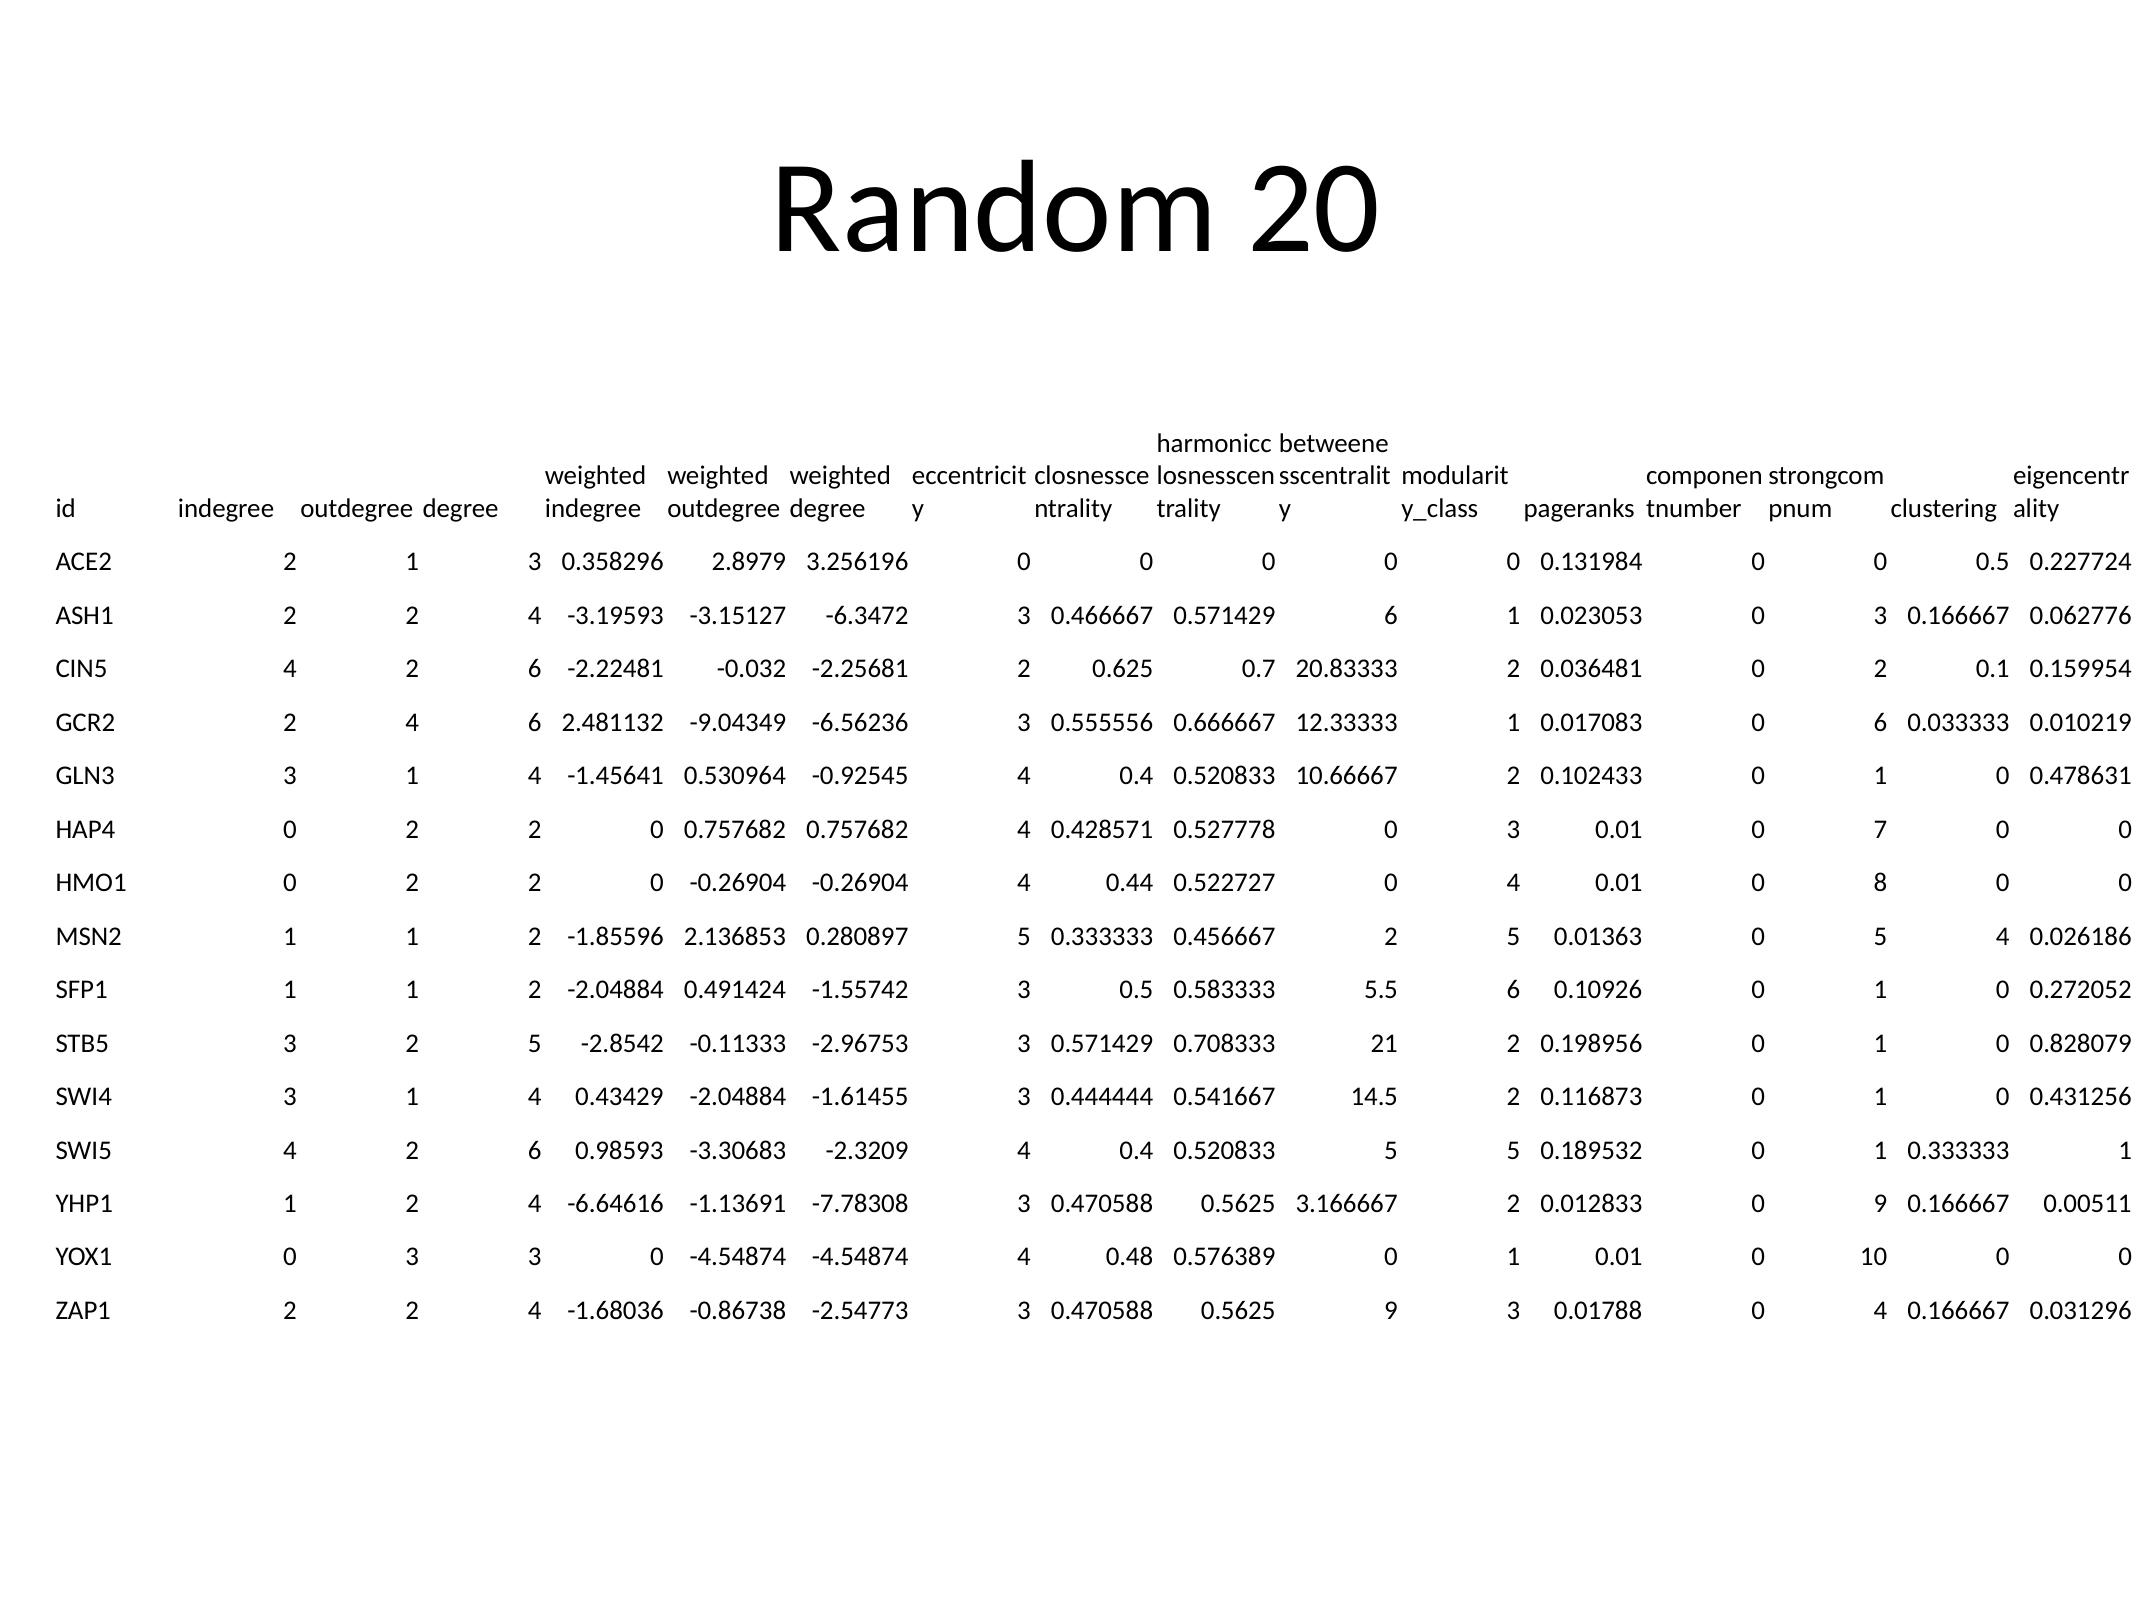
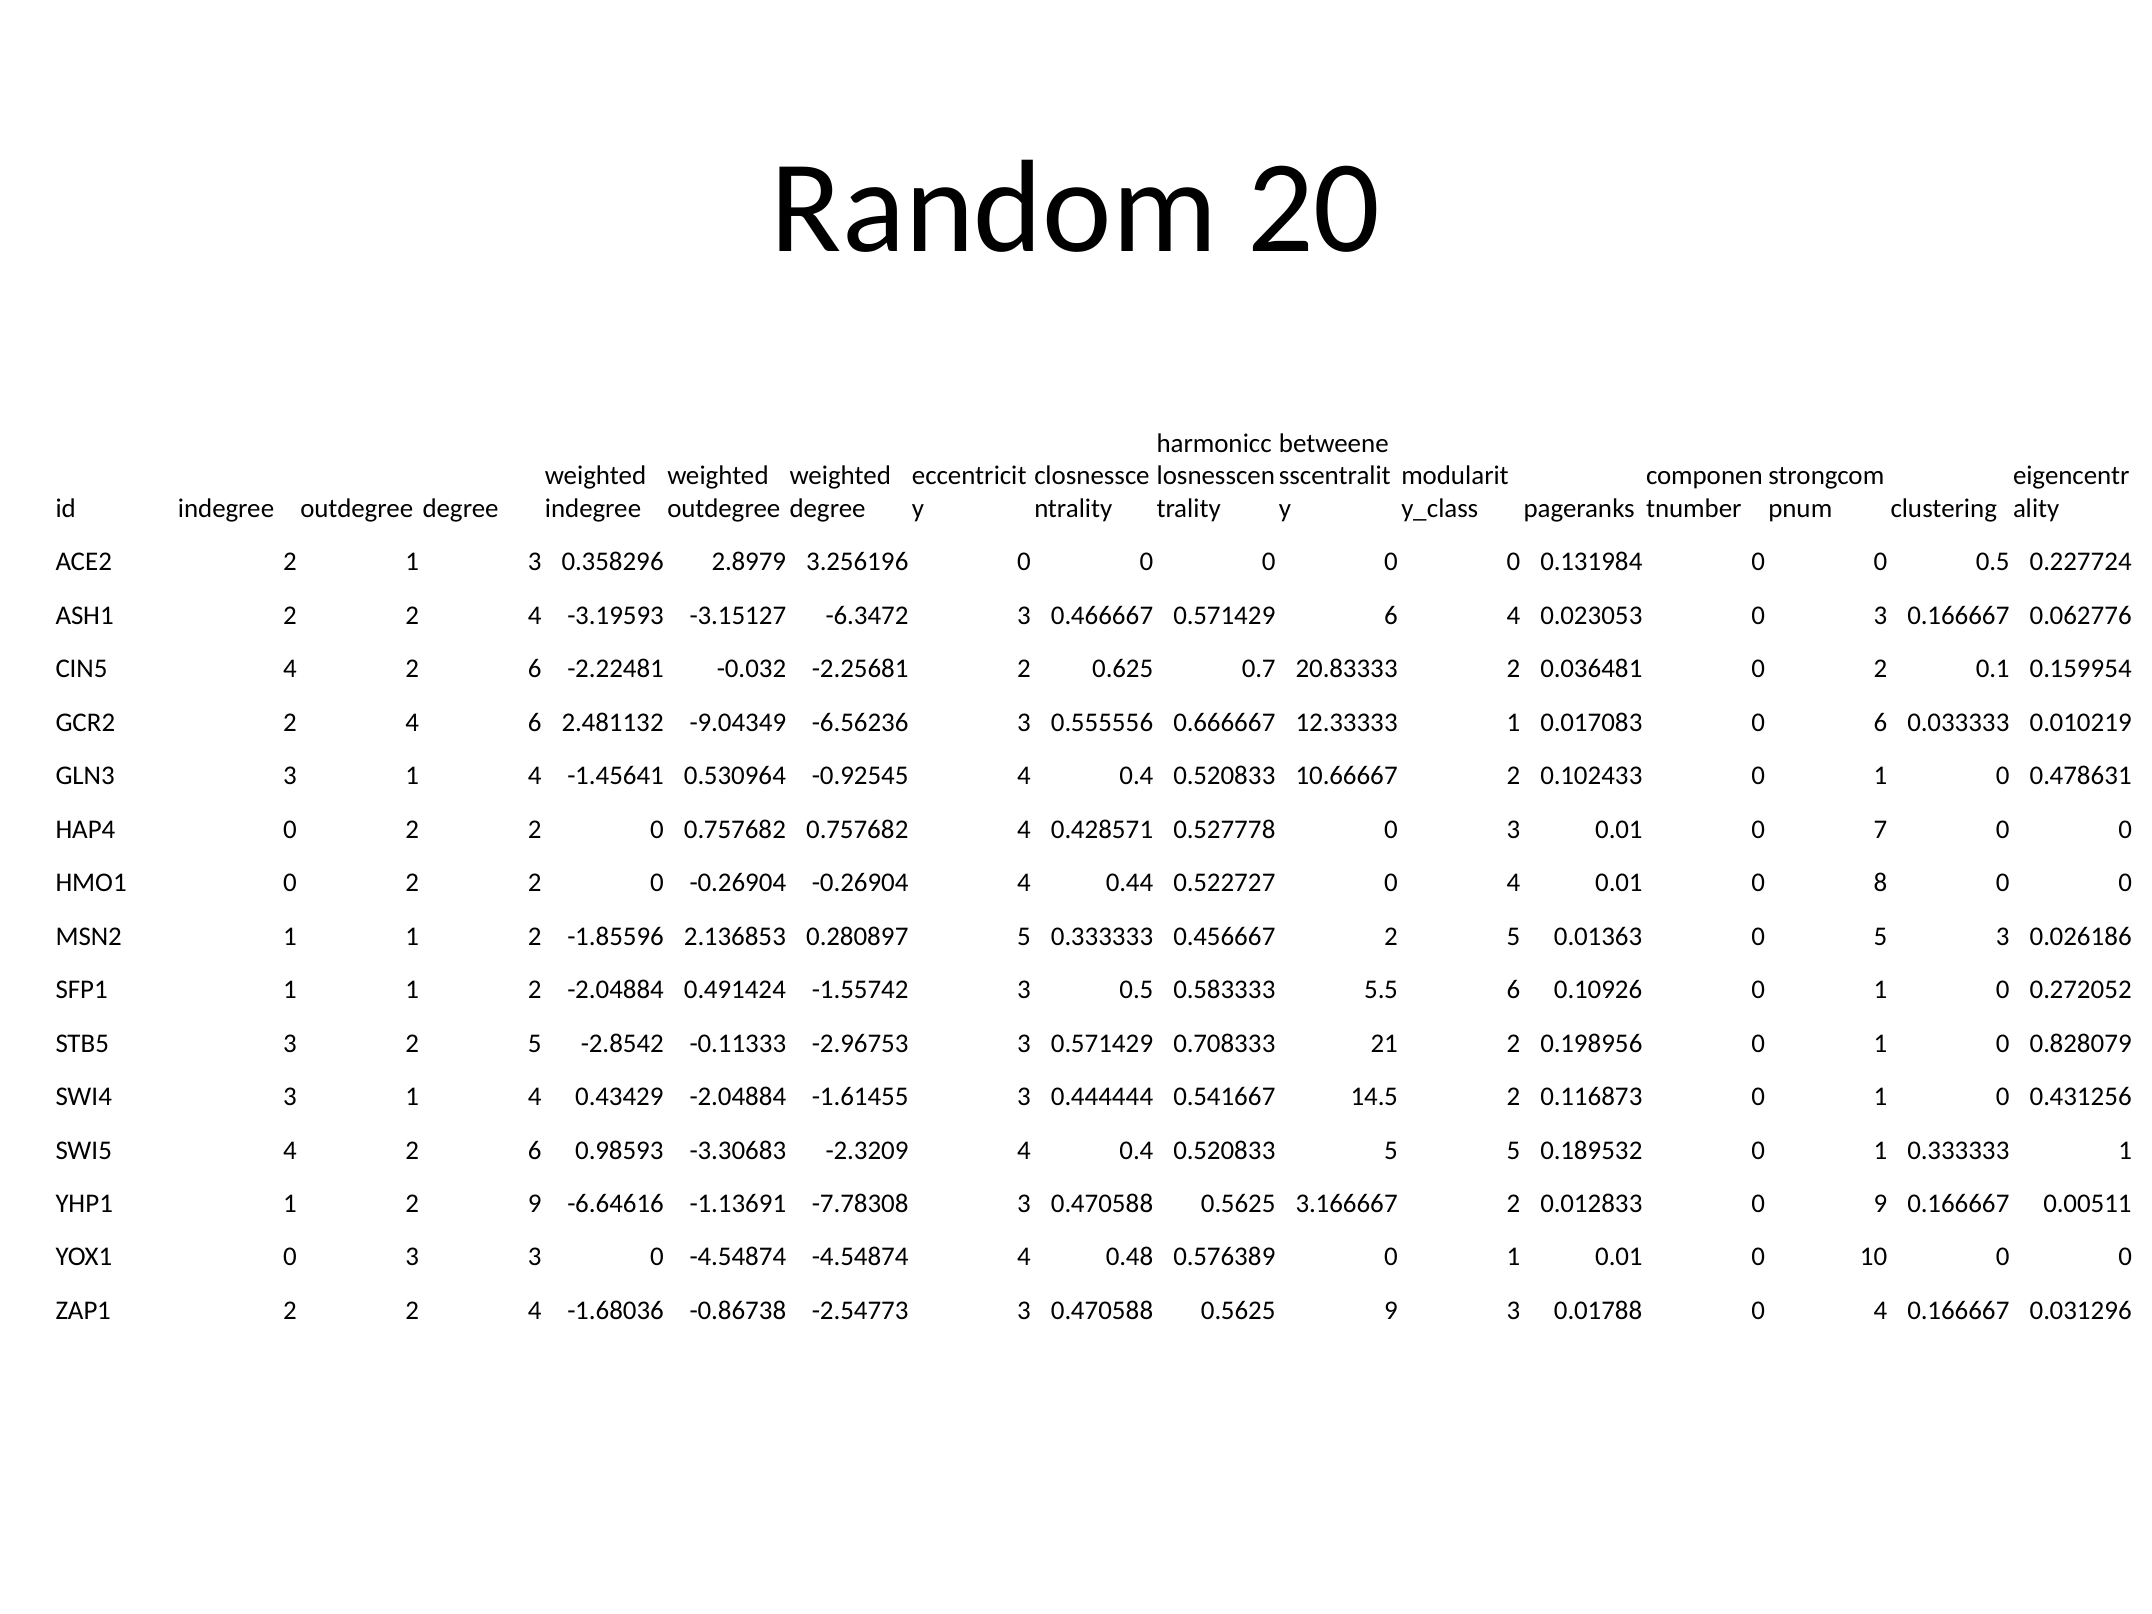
6 1: 1 -> 4 (1513, 616)
5 4: 4 -> 3 (2003, 936)
1 2 4: 4 -> 9 (535, 1204)
